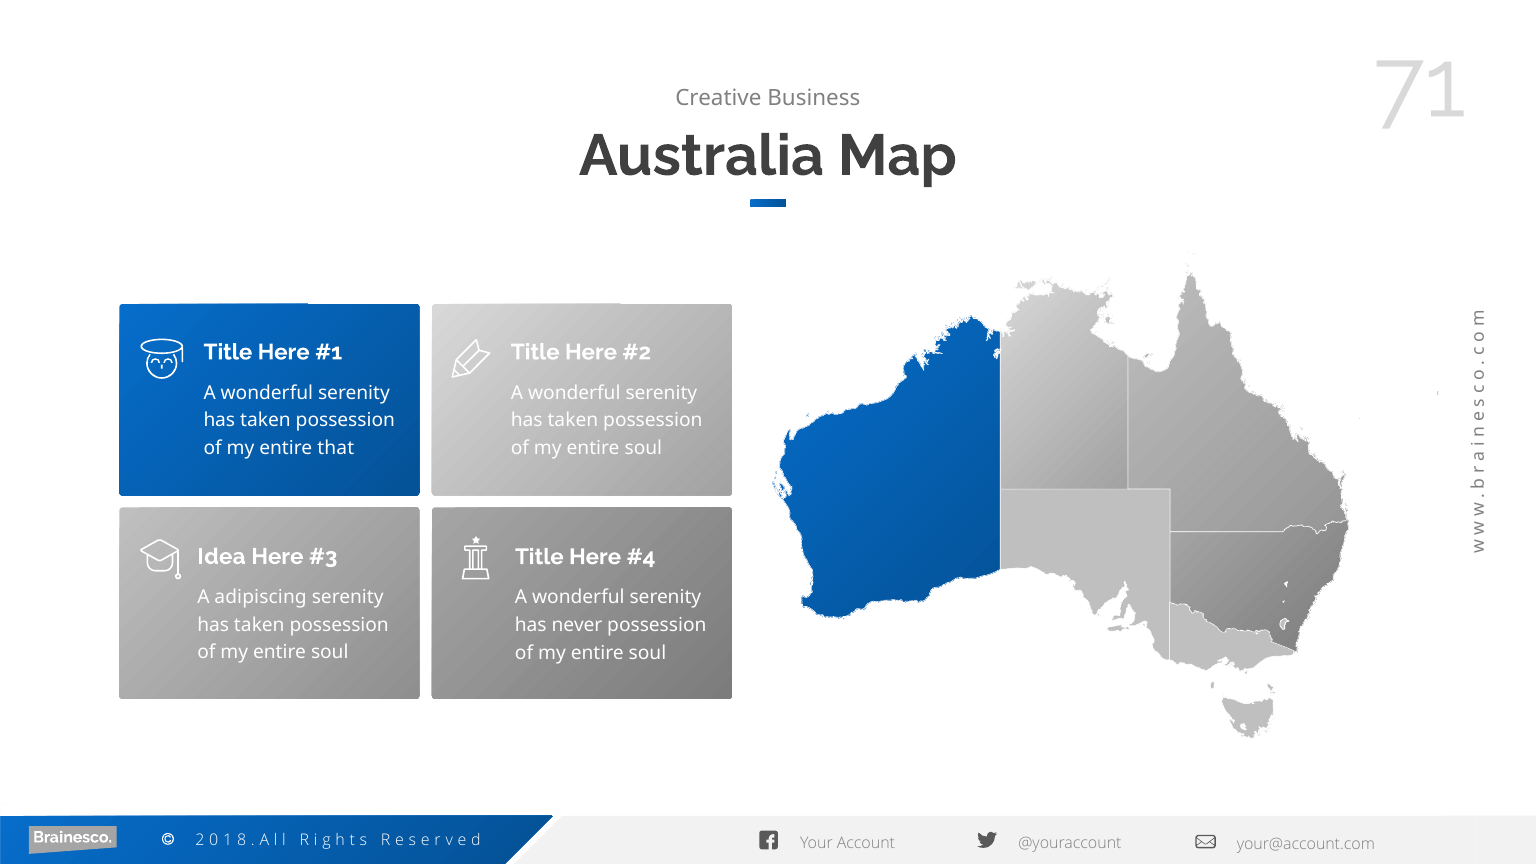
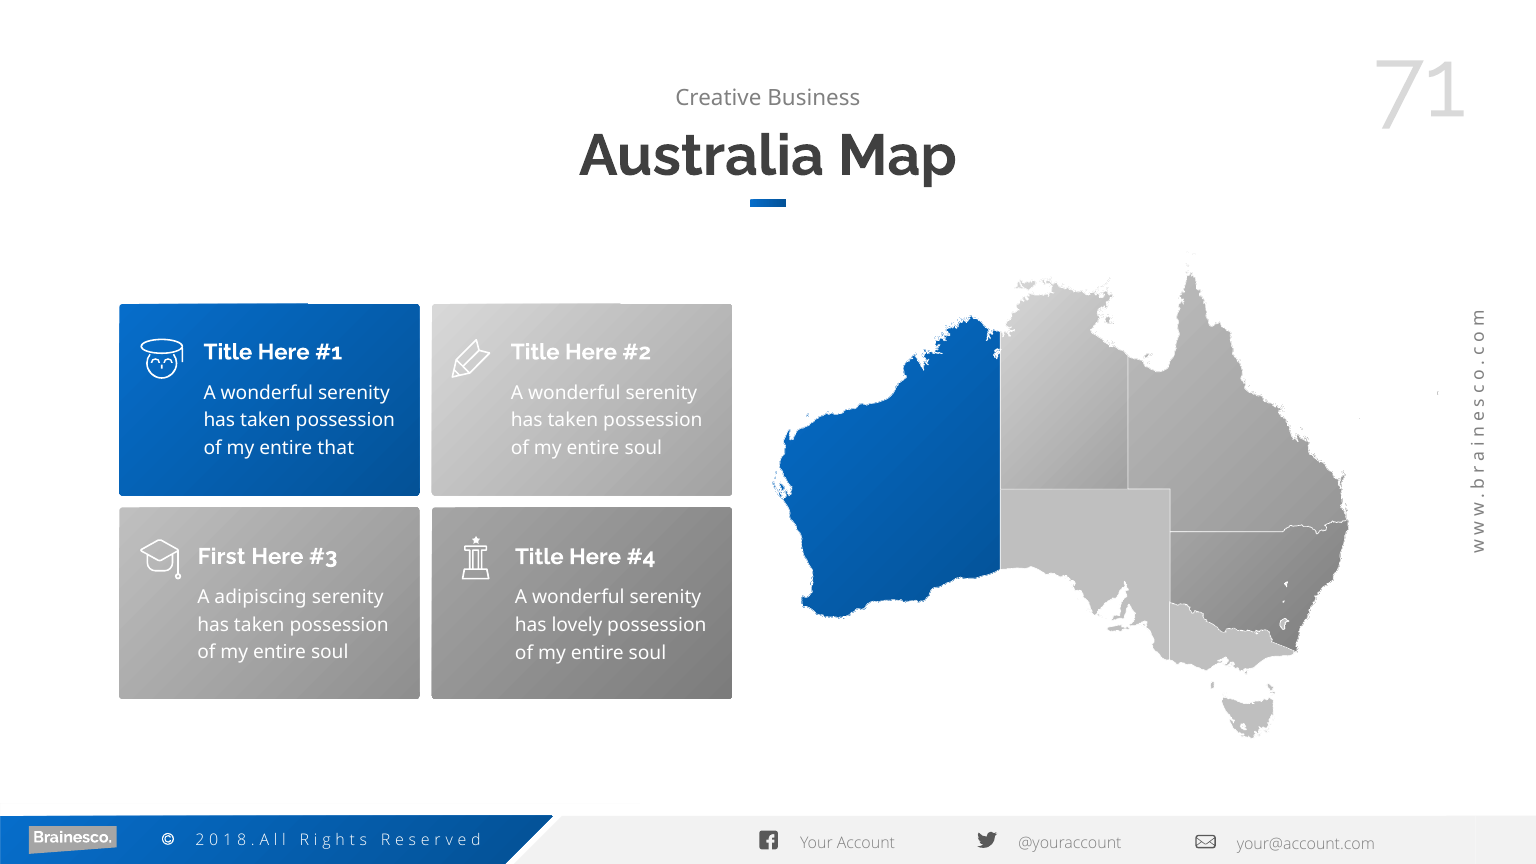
Idea: Idea -> First (222, 556)
never: never -> lovely (577, 625)
